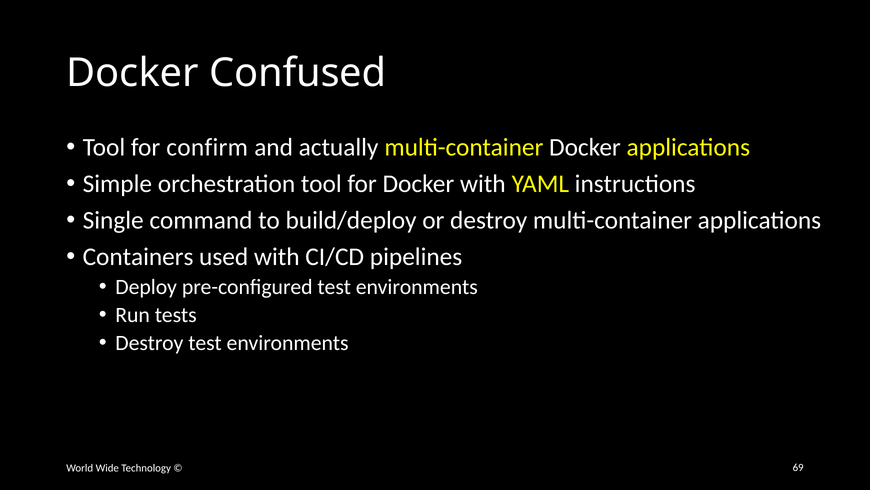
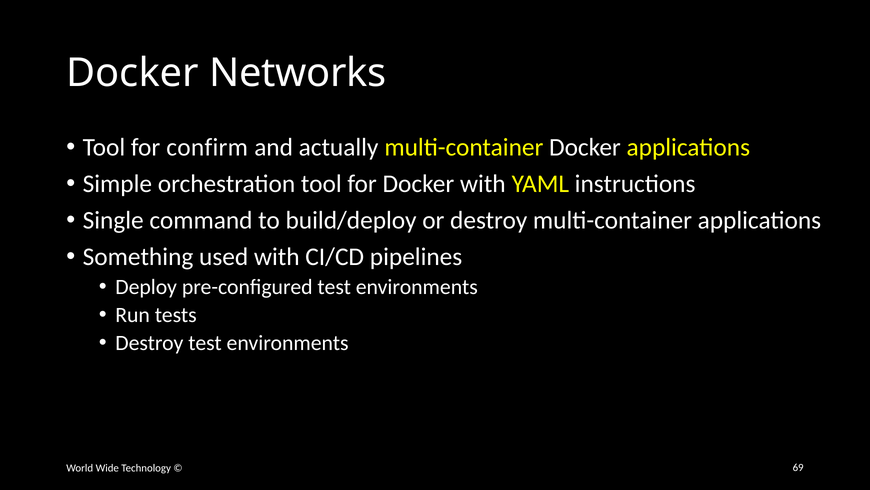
Confused: Confused -> Networks (298, 73)
Containers: Containers -> Something (138, 257)
